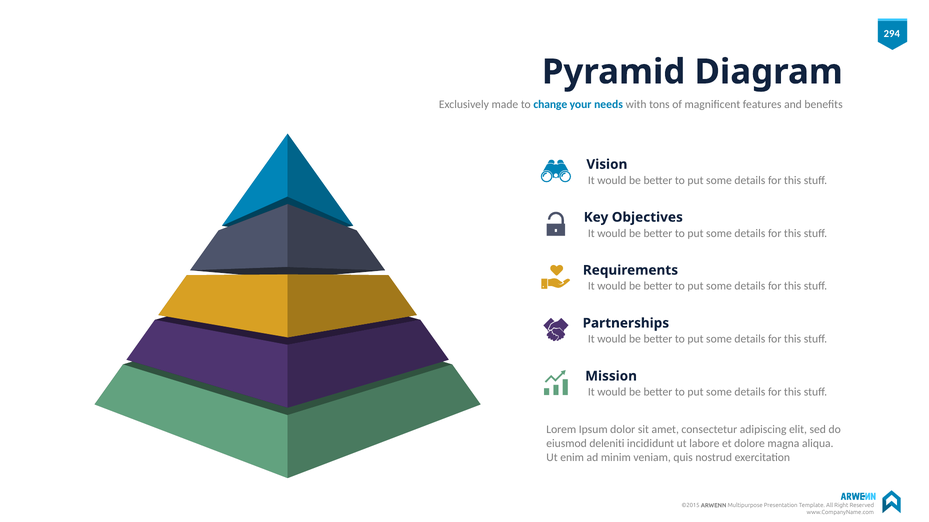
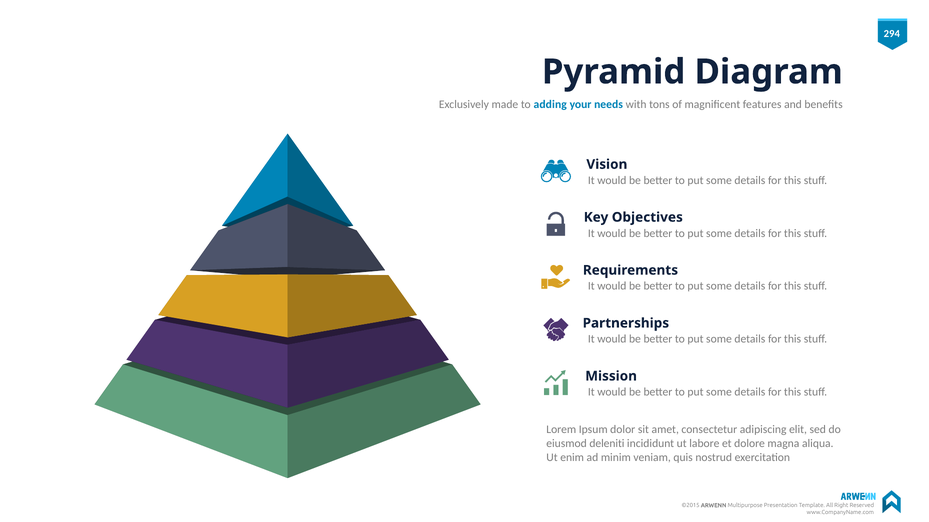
change: change -> adding (550, 104)
